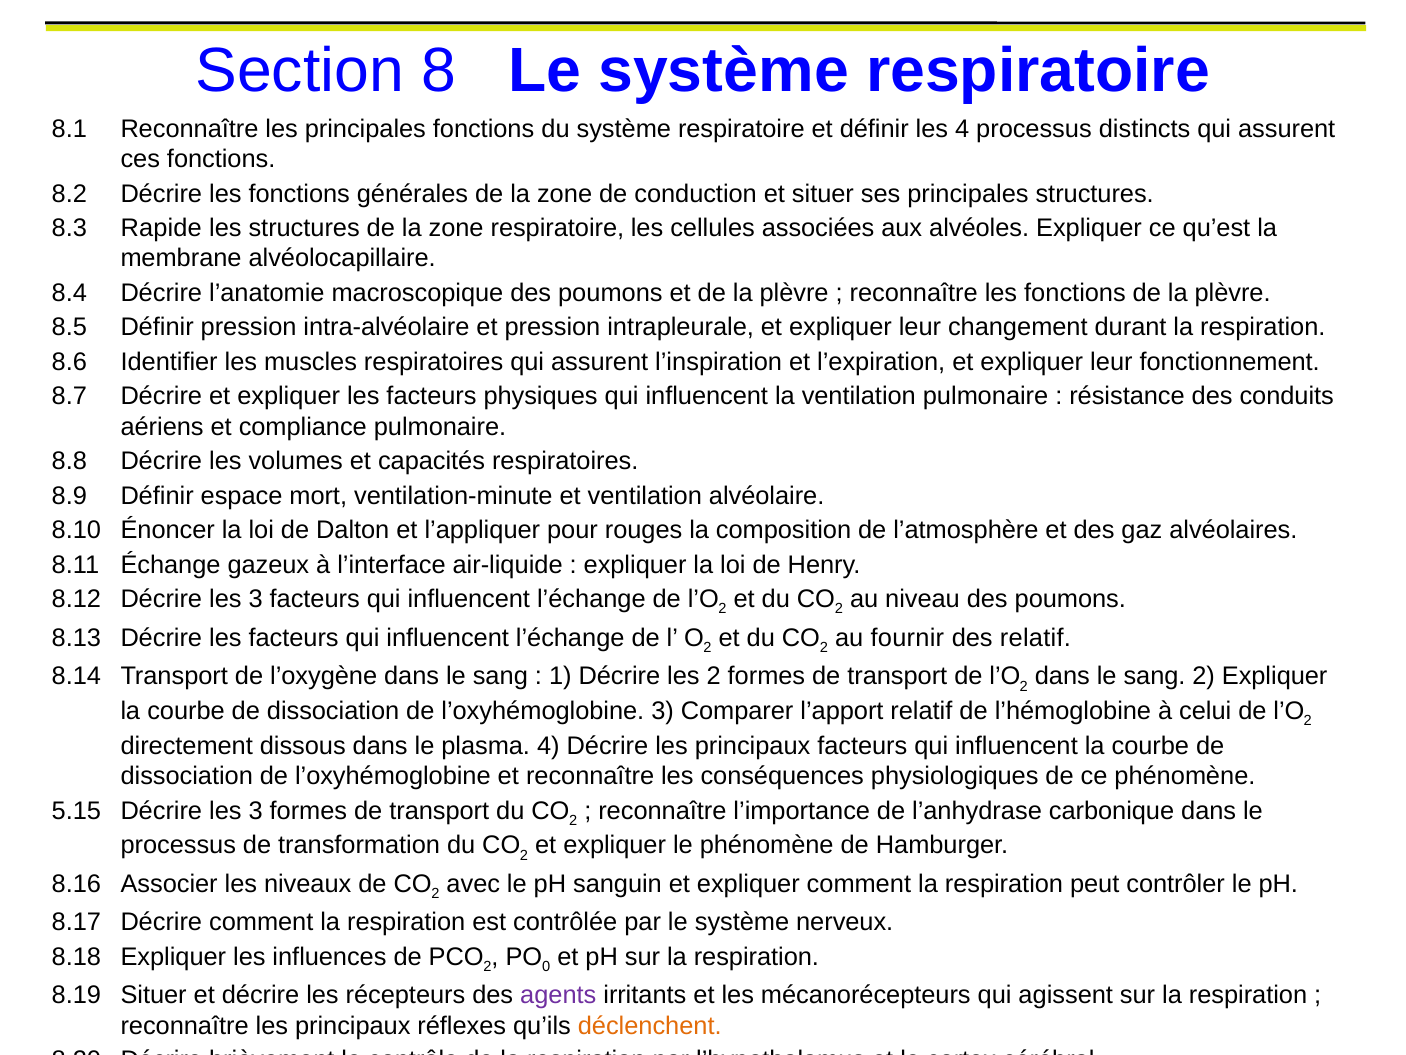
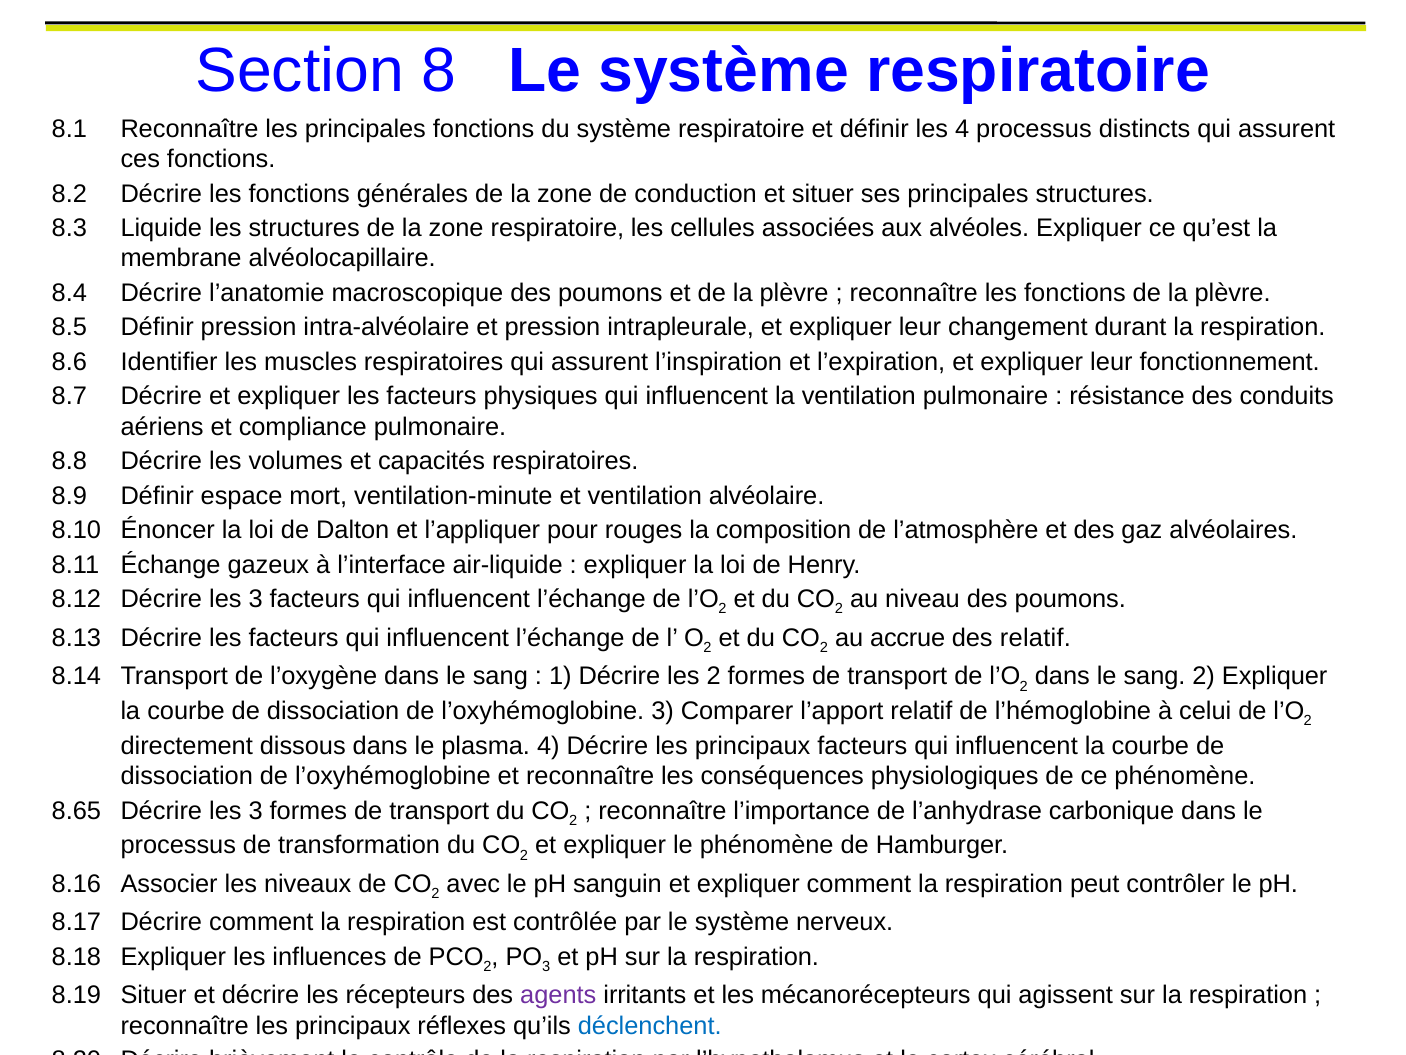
Rapide: Rapide -> Liquide (161, 228)
fournir: fournir -> accrue (908, 637)
5.15: 5.15 -> 8.65 (76, 810)
0: 0 -> 3 (546, 966)
déclenchent colour: orange -> blue (650, 1026)
